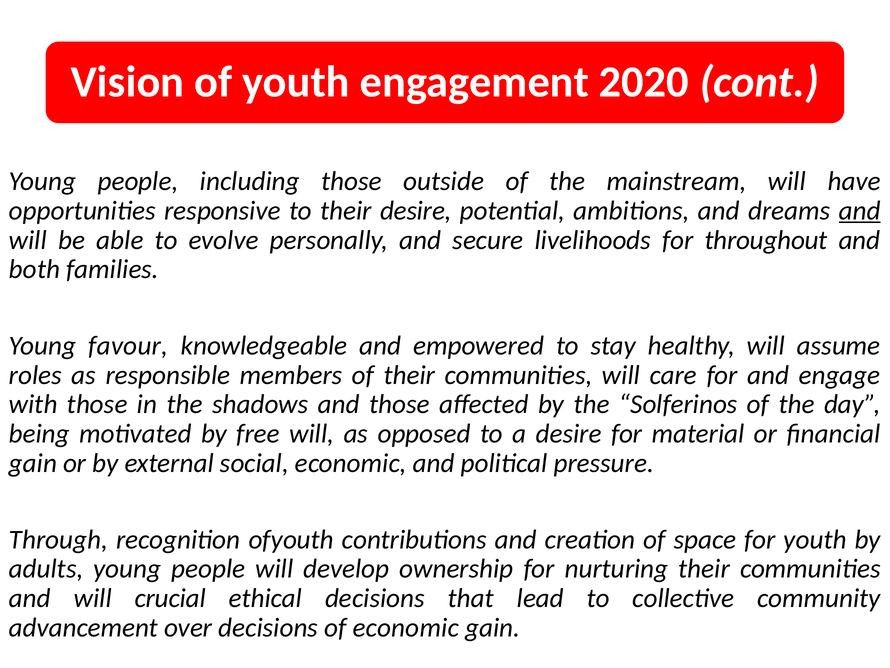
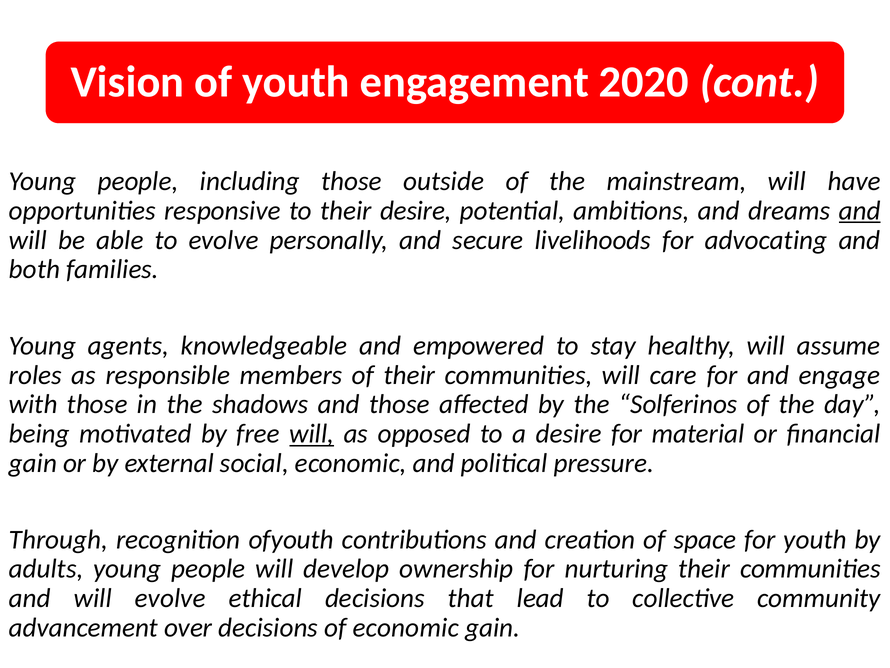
throughout: throughout -> advocating (766, 240)
favour: favour -> agents (128, 345)
will underline: none -> present (312, 434)
will crucial: crucial -> evolve (170, 598)
